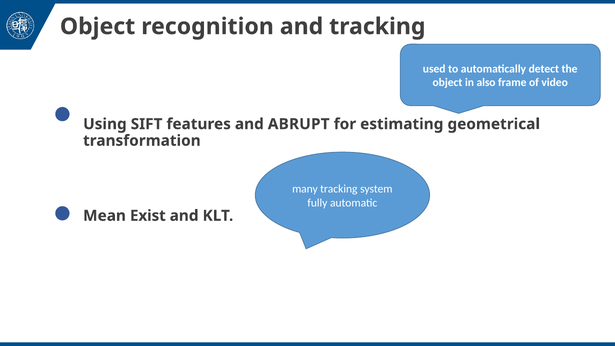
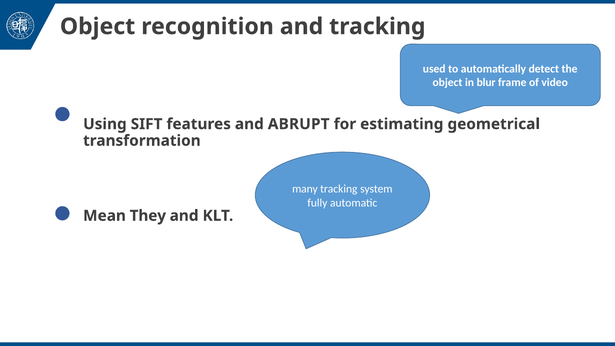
also: also -> blur (486, 83)
Exist: Exist -> They (148, 216)
